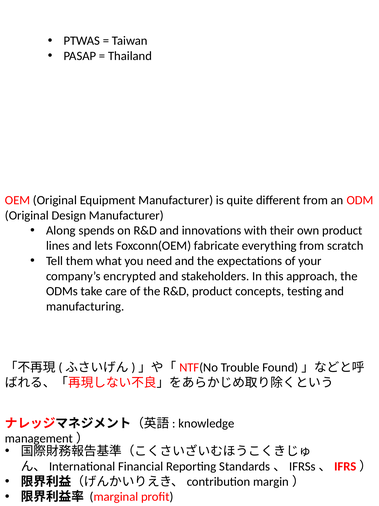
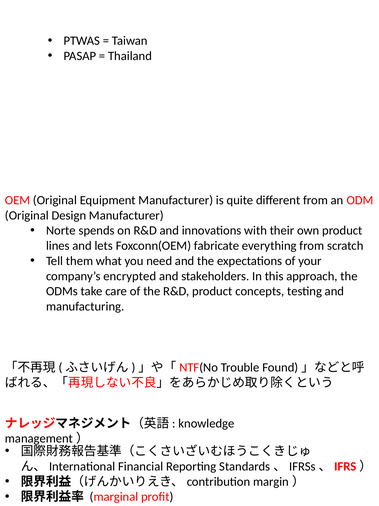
Along: Along -> Norte (61, 230)
